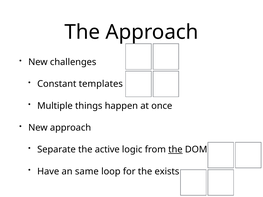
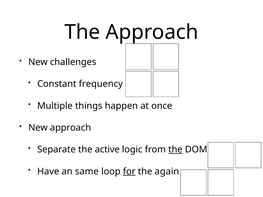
templates: templates -> frequency (101, 84)
for underline: none -> present (129, 172)
exists: exists -> again (167, 172)
